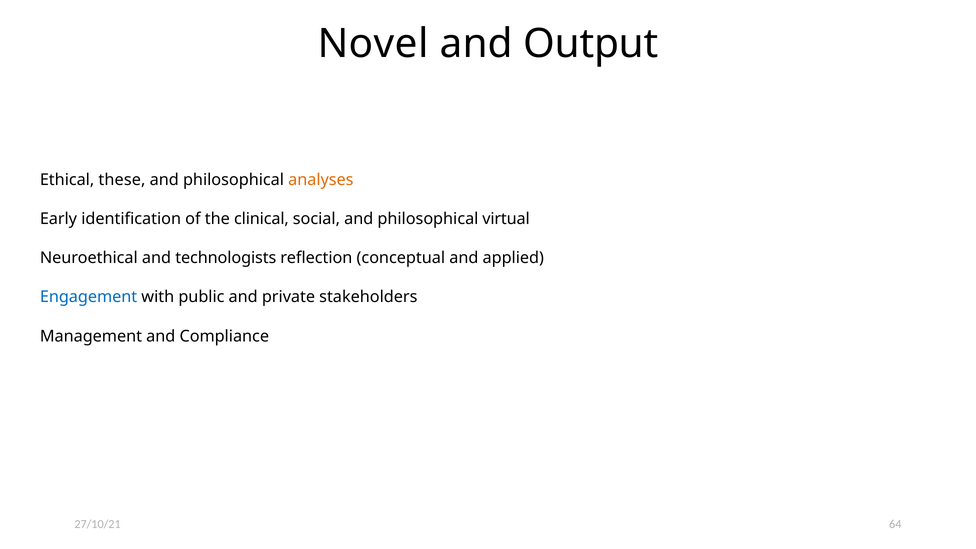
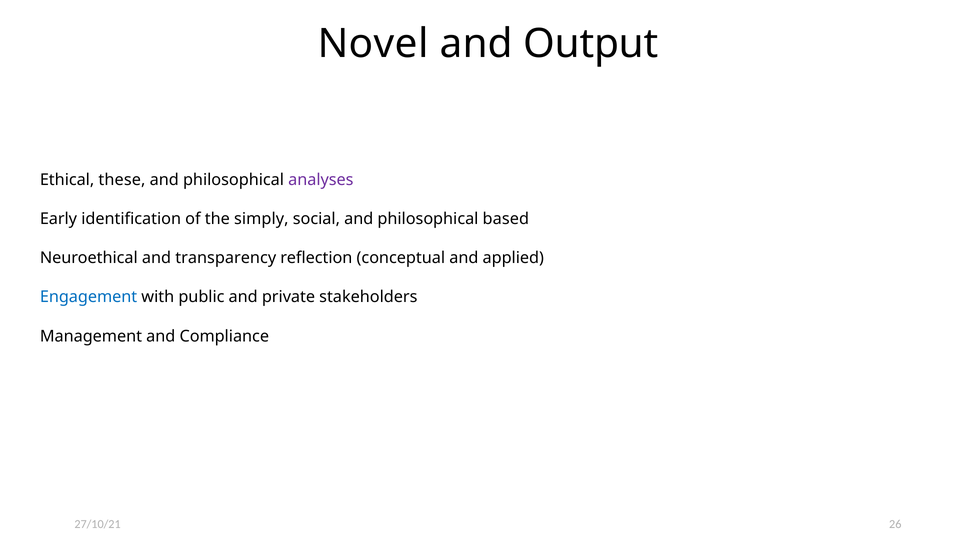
analyses colour: orange -> purple (321, 180)
clinical: clinical -> simply (261, 219)
virtual: virtual -> based (506, 219)
technologists: technologists -> transparency (226, 258)
64: 64 -> 26 (895, 524)
